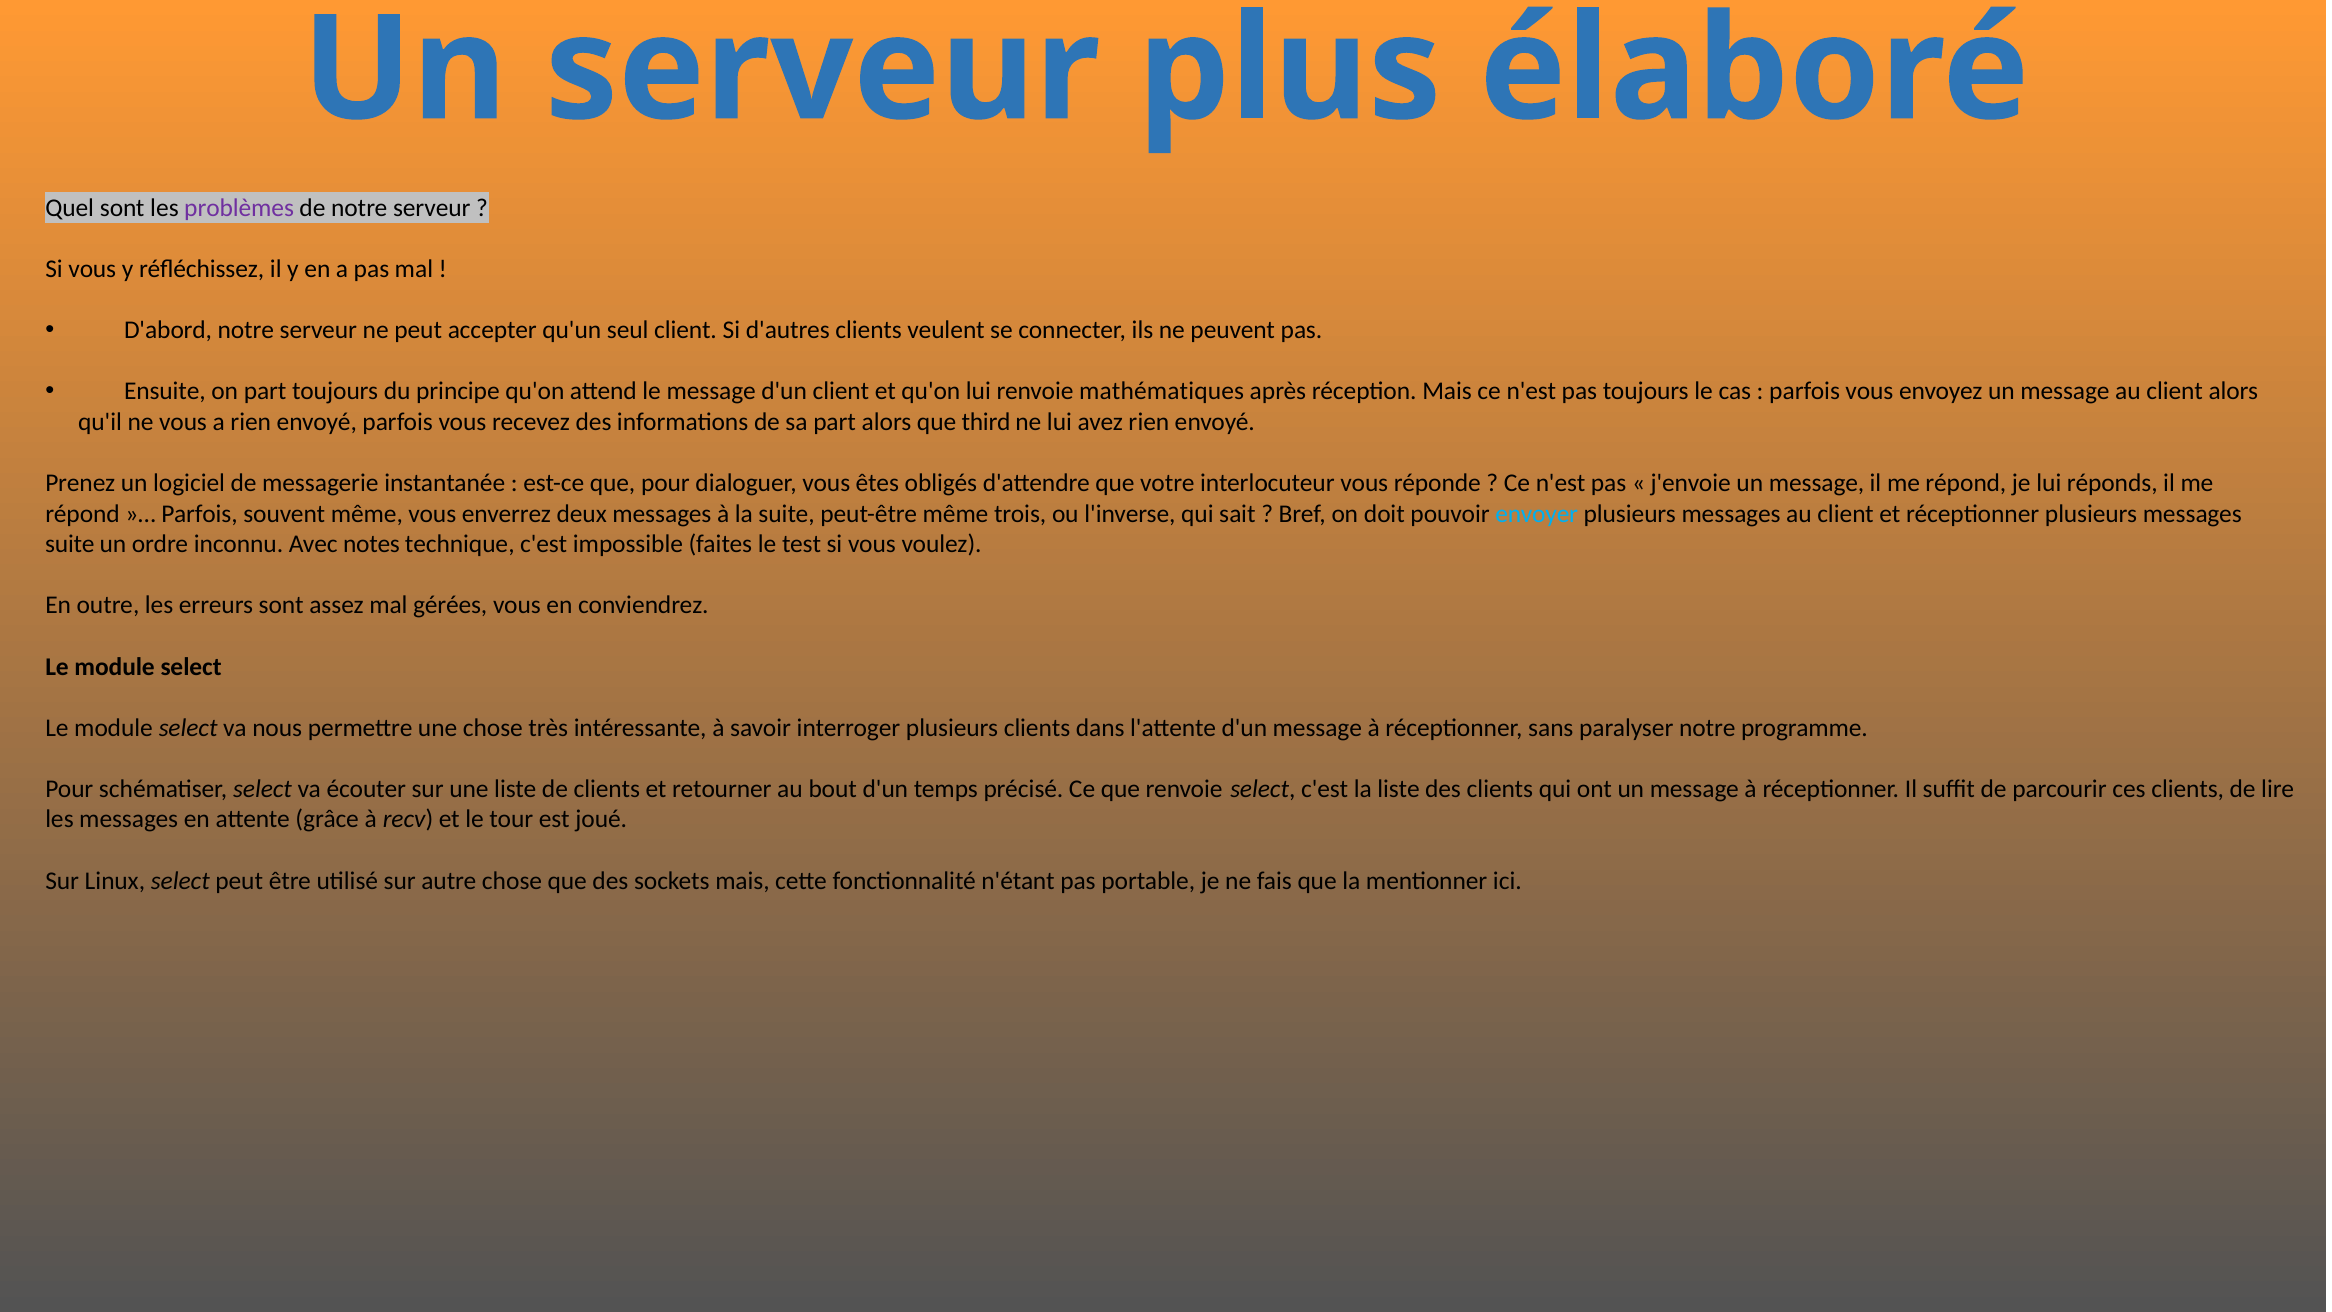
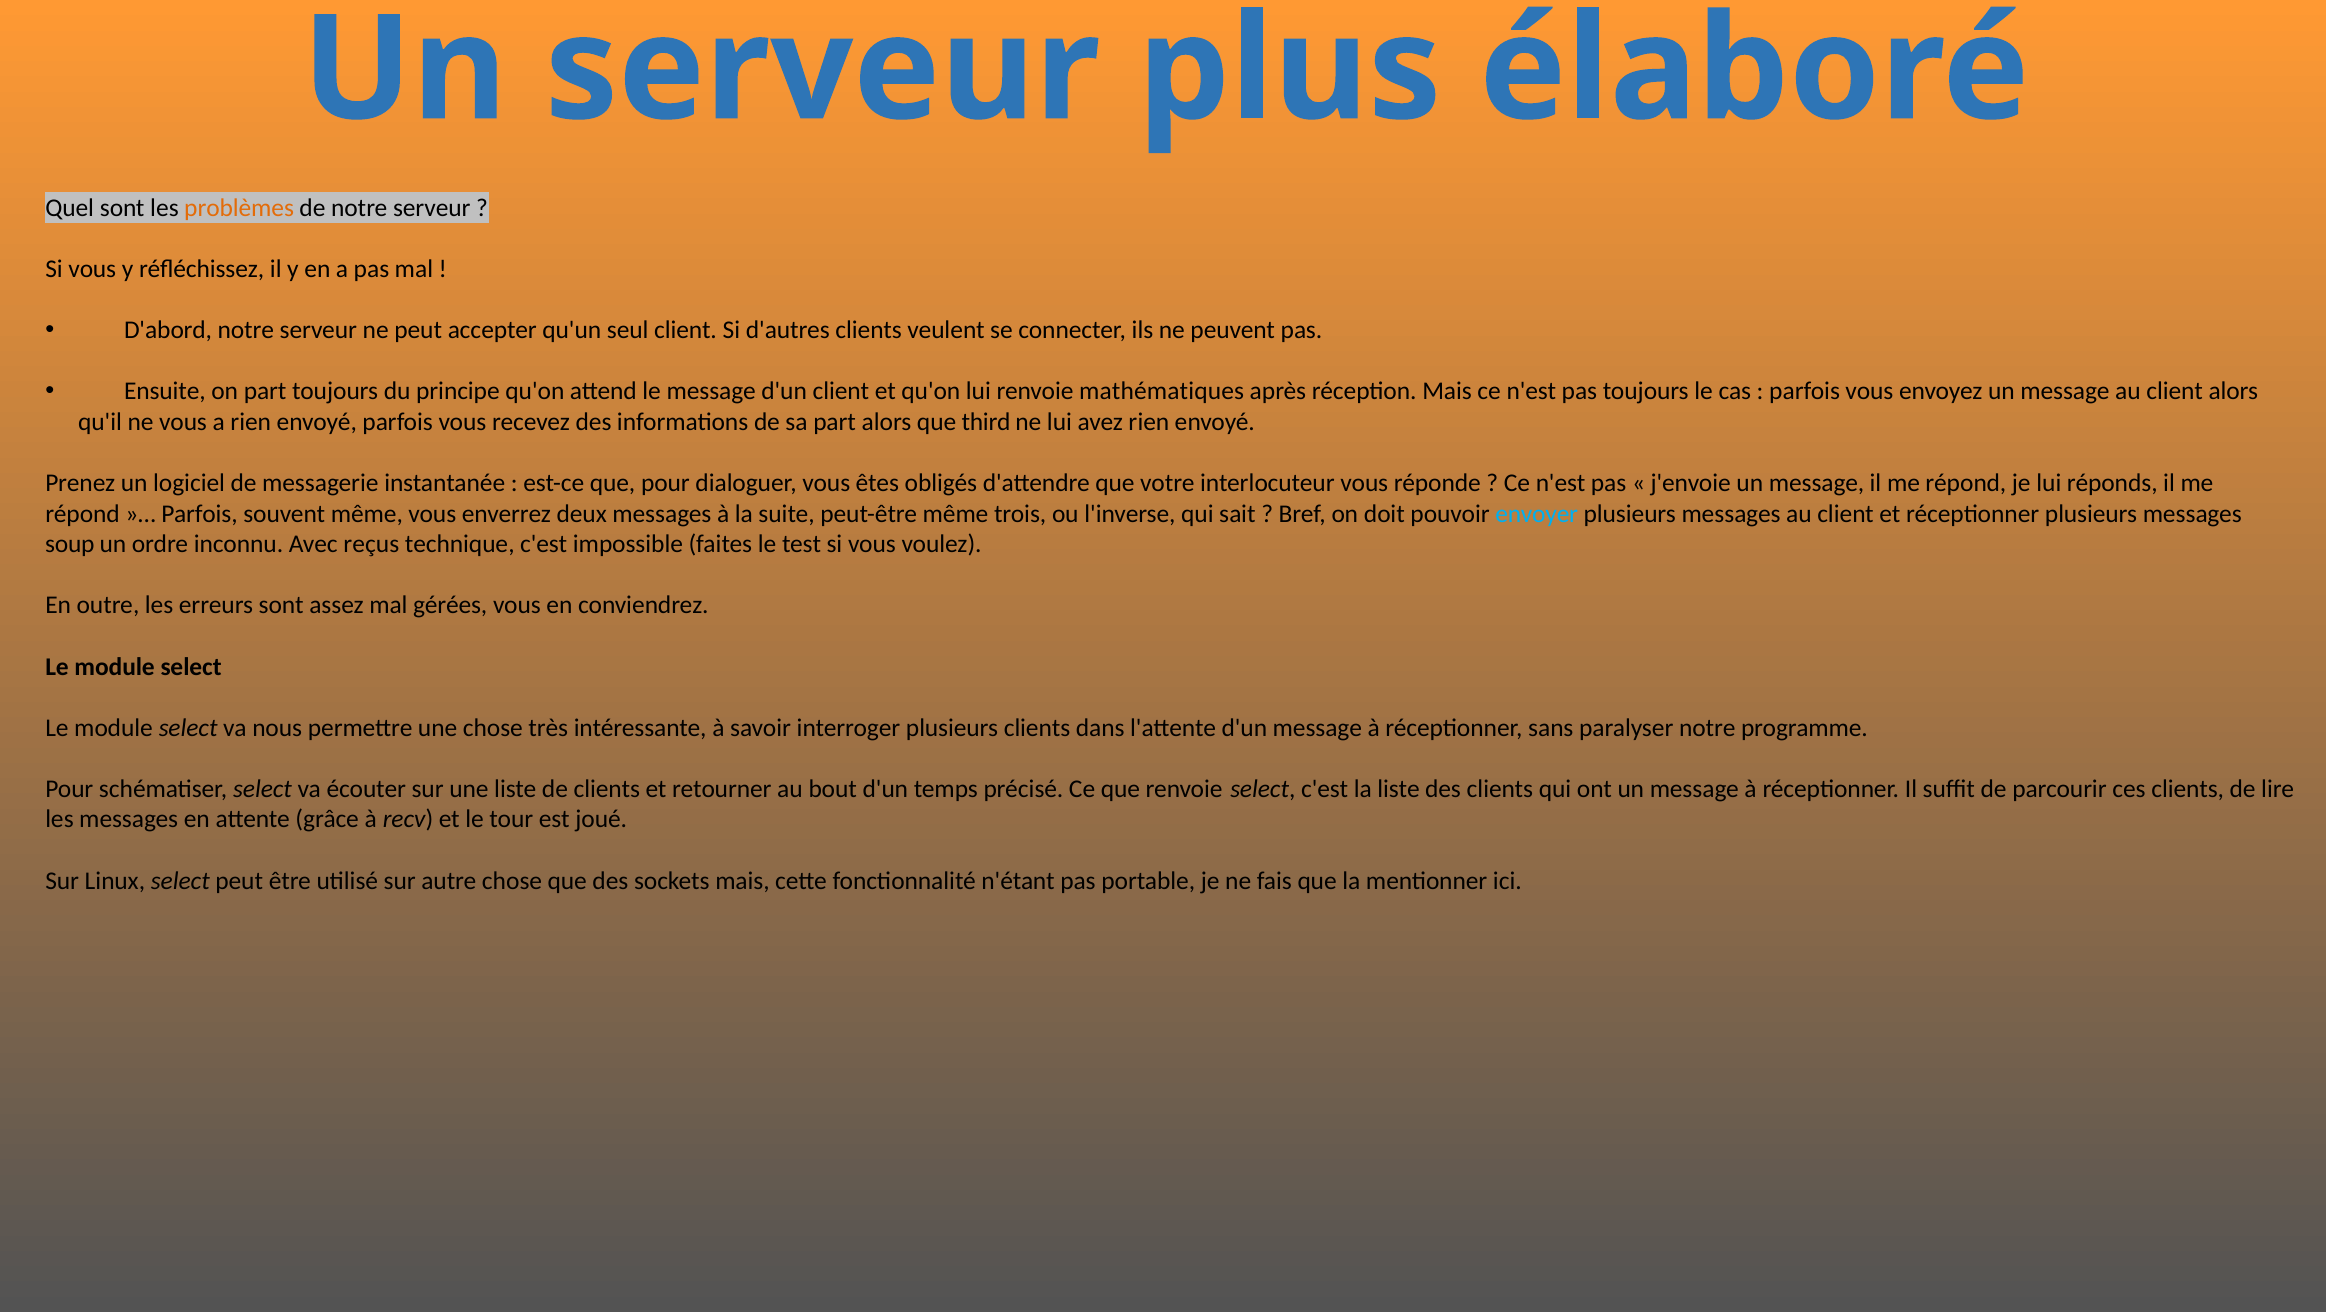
problèmes colour: purple -> orange (239, 208)
suite: suite -> soup (70, 544)
notes: notes -> reçus (371, 544)
